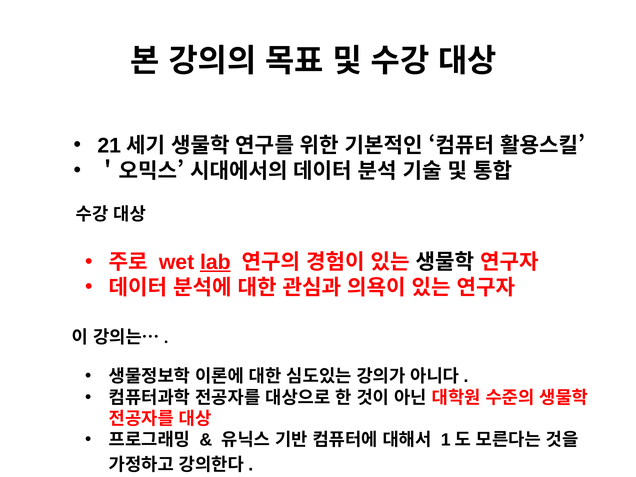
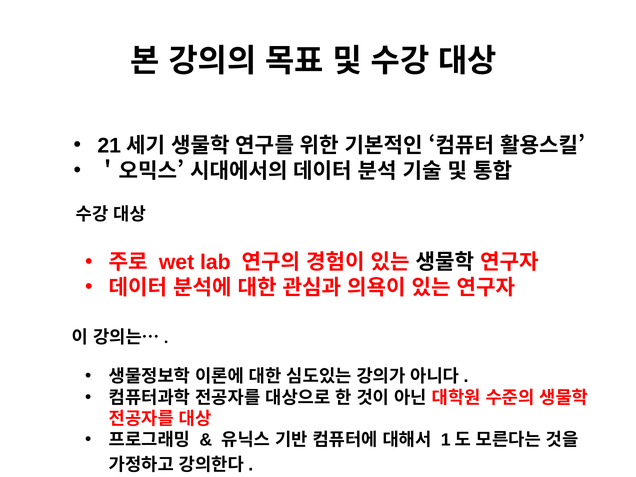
lab underline: present -> none (215, 262)
